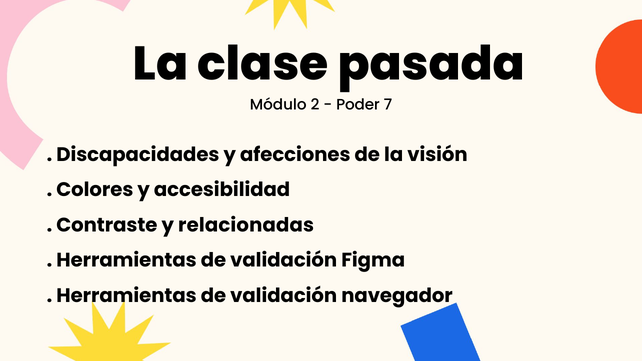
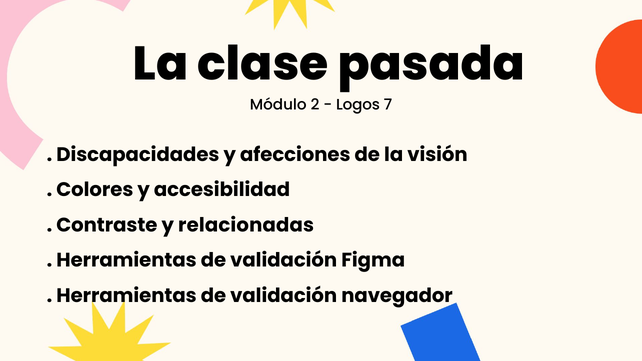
Poder: Poder -> Logos (358, 105)
